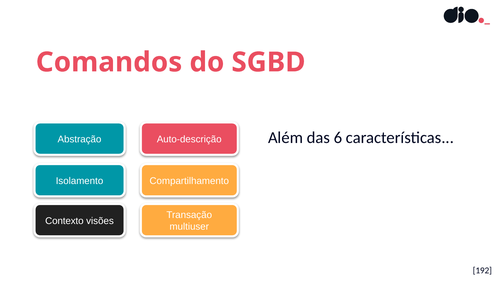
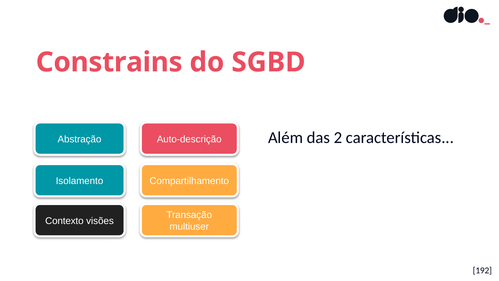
Comandos: Comandos -> Constrains (109, 62)
6: 6 -> 2 (338, 137)
